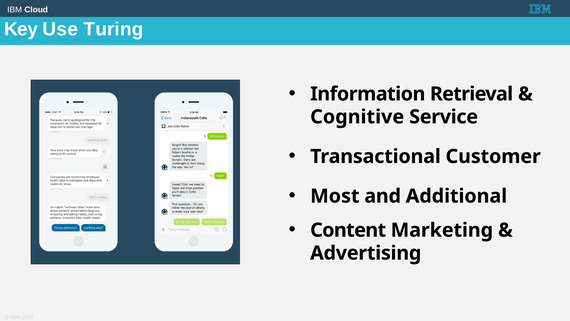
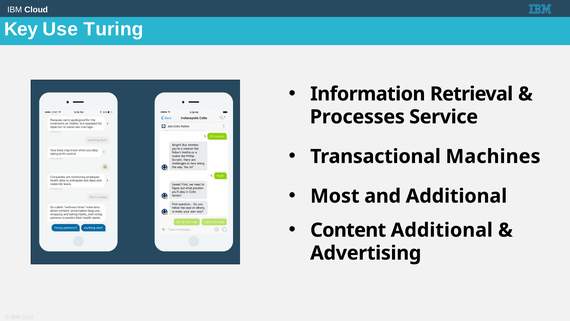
Cognitive: Cognitive -> Processes (357, 117)
Customer: Customer -> Machines (493, 156)
Content Marketing: Marketing -> Additional (442, 230)
